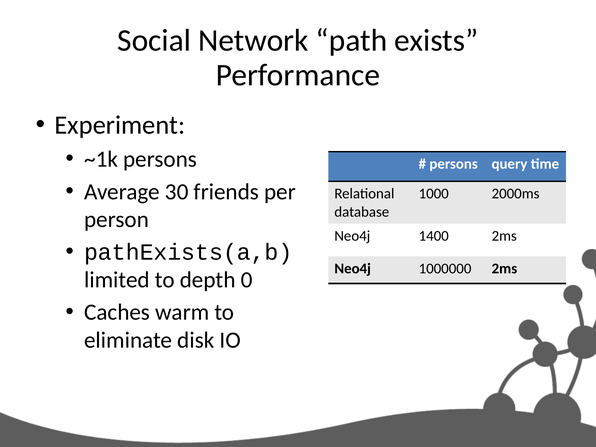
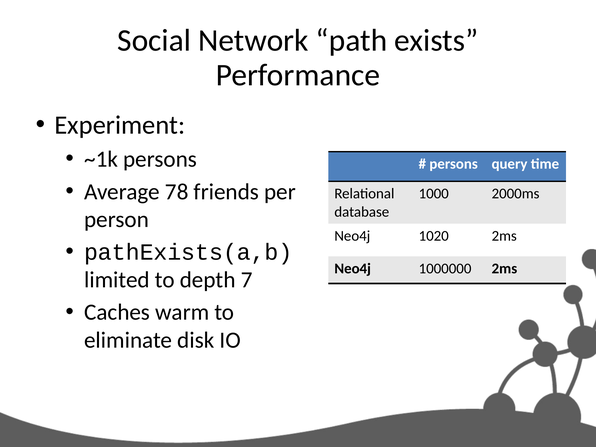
30: 30 -> 78 (177, 192)
1400: 1400 -> 1020 (434, 236)
0: 0 -> 7 (247, 280)
